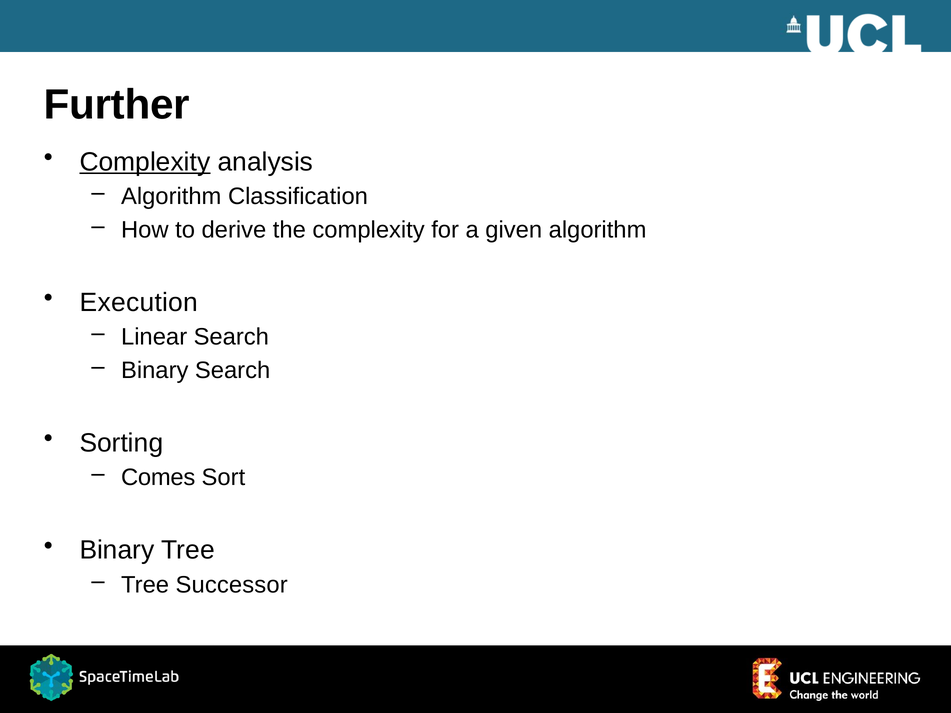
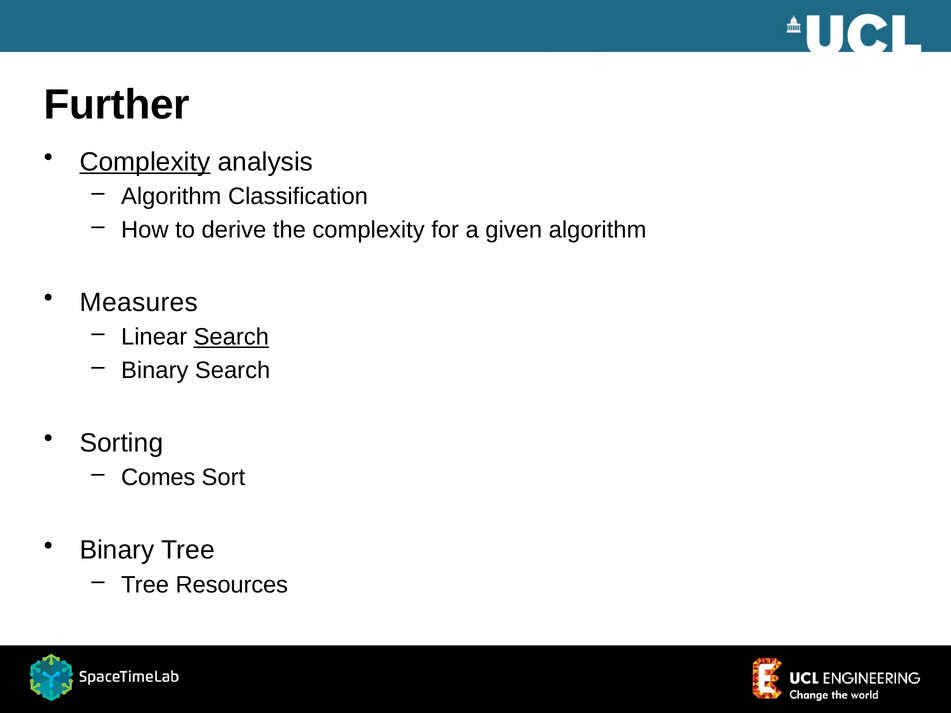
Execution: Execution -> Measures (139, 302)
Search underline: none -> present (231, 337)
Successor: Successor -> Resources (232, 585)
